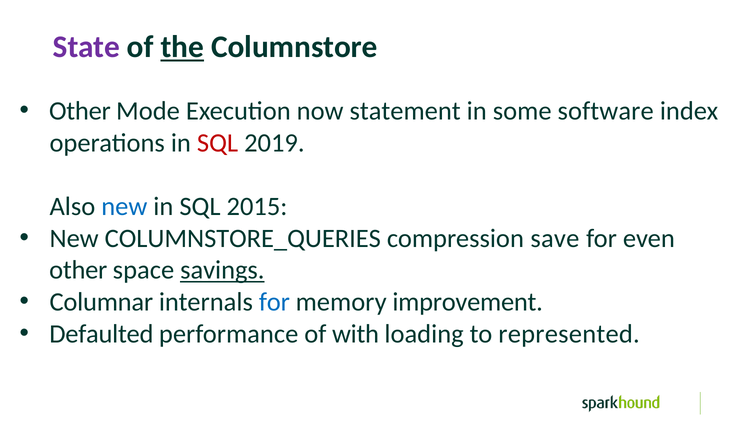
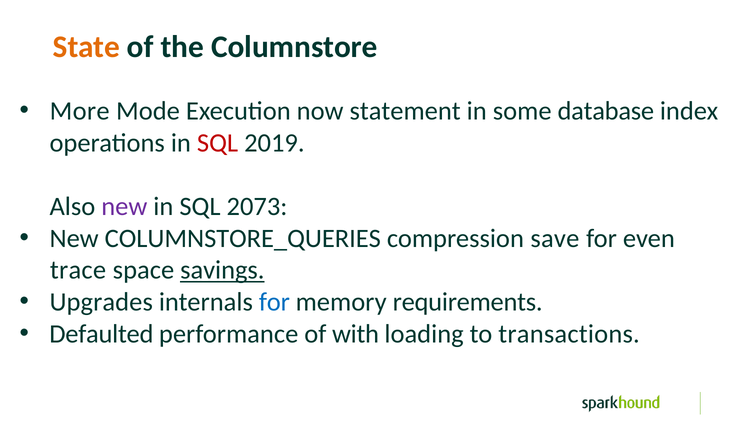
State colour: purple -> orange (86, 47)
the underline: present -> none (182, 47)
Other: Other -> More (80, 111)
software: software -> database (606, 111)
new colour: blue -> purple (124, 207)
2015: 2015 -> 2073 (257, 207)
other: other -> trace (78, 270)
Columnar: Columnar -> Upgrades (101, 302)
improvement: improvement -> requirements (468, 302)
represented: represented -> transactions (569, 334)
